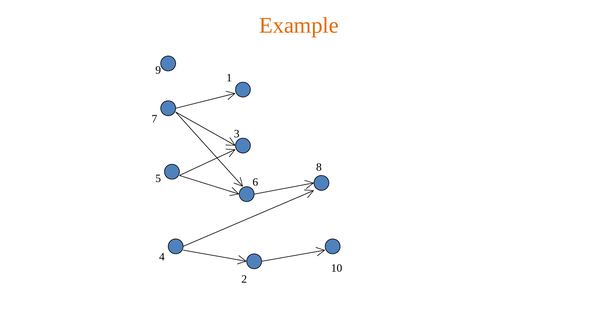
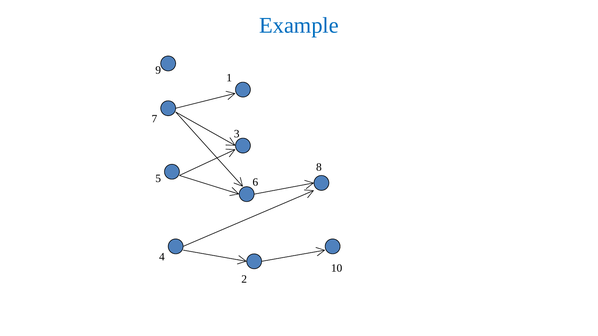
Example colour: orange -> blue (299, 25)
